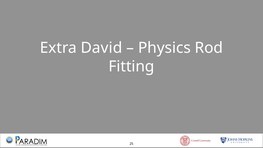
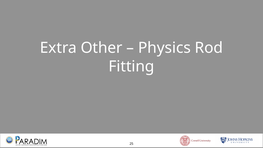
David: David -> Other (102, 48)
